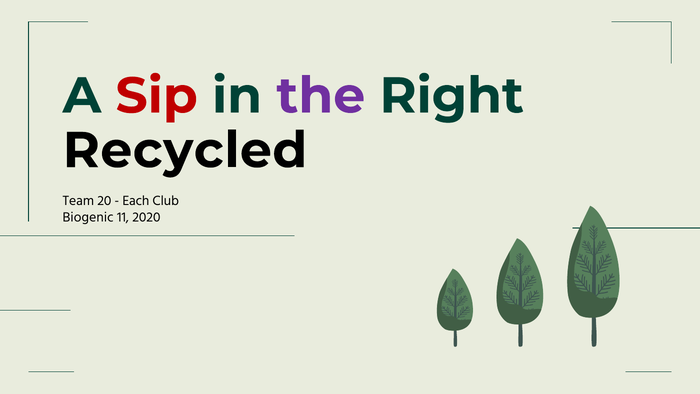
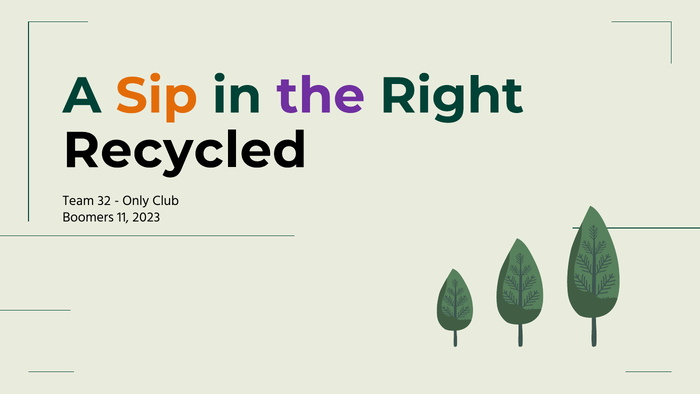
Sip colour: red -> orange (157, 96)
20: 20 -> 32 (104, 201)
Each: Each -> Only (136, 201)
Biogenic: Biogenic -> Boomers (88, 217)
2020: 2020 -> 2023 (146, 217)
